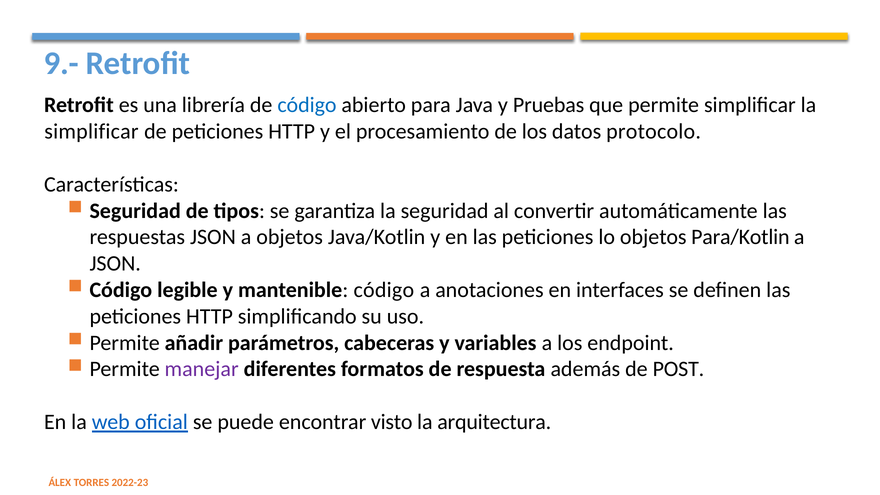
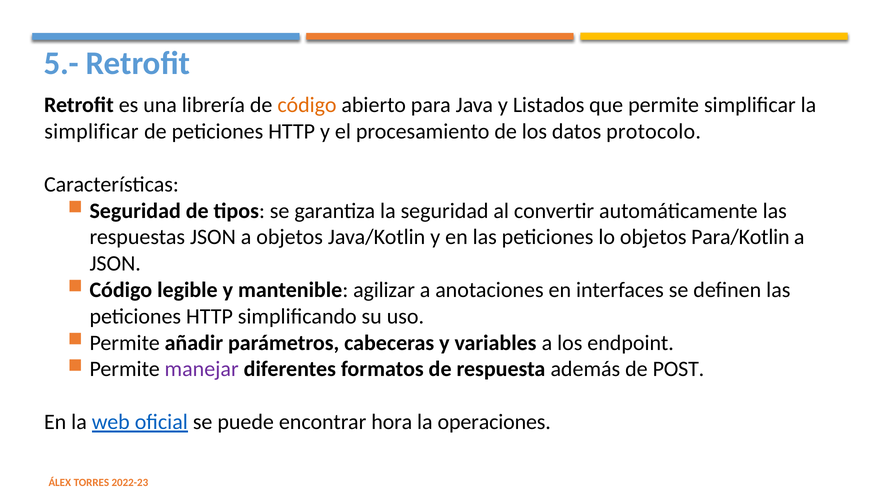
9.-: 9.- -> 5.- (61, 63)
código colour: blue -> orange (307, 105)
Pruebas: Pruebas -> Listados (549, 105)
mantenible código: código -> agilizar (384, 290)
visto: visto -> hora (392, 422)
arquitectura: arquitectura -> operaciones (494, 422)
